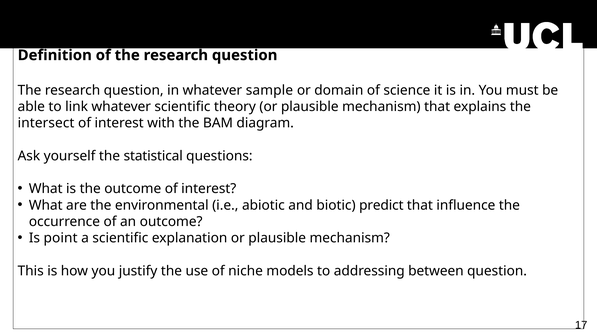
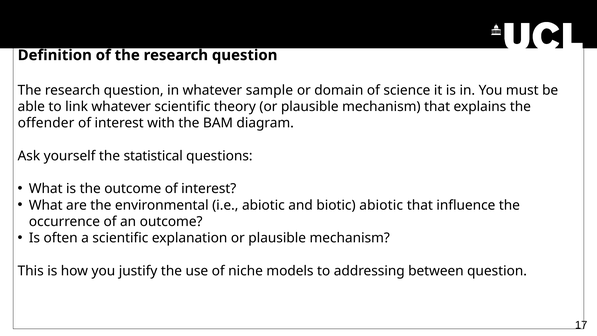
intersect: intersect -> offender (46, 123)
biotic predict: predict -> abiotic (381, 205)
point: point -> often (61, 238)
